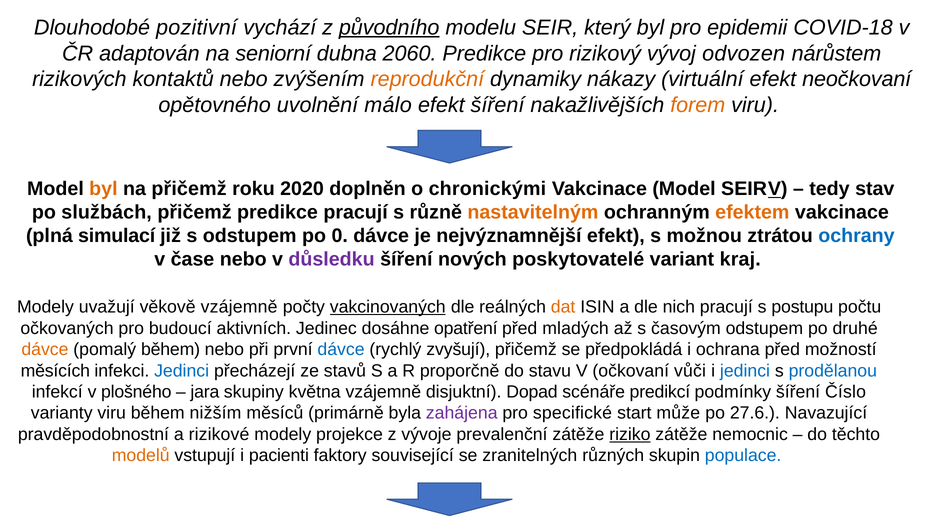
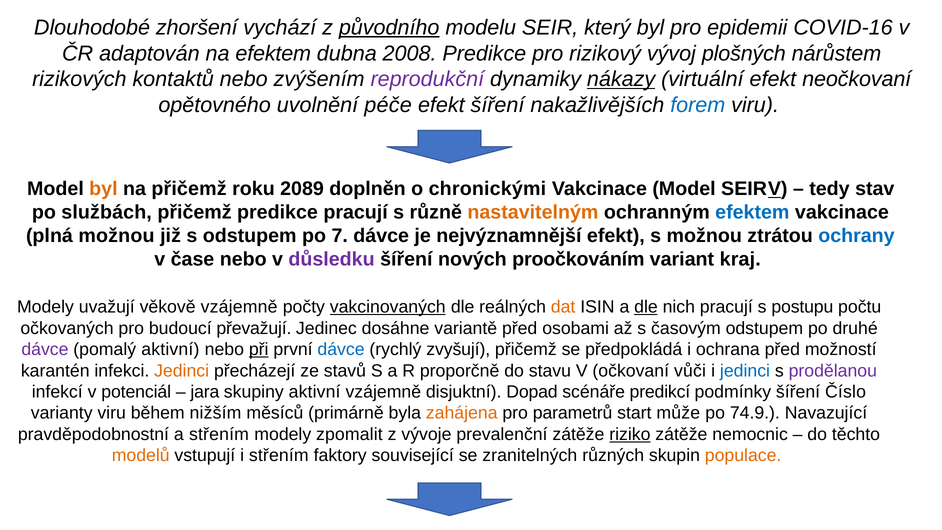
pozitivní: pozitivní -> zhoršení (197, 27)
COVID-18: COVID-18 -> COVID-16 (843, 27)
na seniorní: seniorní -> efektem (273, 53)
2060: 2060 -> 2008 (410, 53)
odvozen: odvozen -> plošných (744, 53)
reprodukční colour: orange -> purple (427, 79)
nákazy underline: none -> present (621, 79)
málo: málo -> péče (388, 105)
forem colour: orange -> blue (698, 105)
2020: 2020 -> 2089 (302, 189)
efektem colour: orange -> blue (752, 212)
plná simulací: simulací -> možnou (116, 236)
0: 0 -> 7 (340, 236)
poskytovatelé: poskytovatelé -> proočkováním (578, 259)
dle underline: none -> present (646, 307)
aktivních: aktivních -> převažují (254, 328)
opatření: opatření -> variantě (466, 328)
mladých: mladých -> osobami (576, 328)
dávce colour: orange -> purple (45, 349)
pomalý během: během -> aktivní (170, 349)
při underline: none -> present (259, 349)
měsících: měsících -> karantén (55, 371)
Jedinci colour: blue -> orange (182, 371)
prodělanou colour: blue -> purple (833, 371)
plošného: plošného -> potenciál (136, 392)
skupiny května: května -> aktivní (315, 392)
zahájena colour: purple -> orange (462, 413)
specifické: specifické -> parametrů (573, 413)
27.6: 27.6 -> 74.9 (755, 413)
a rizikové: rizikové -> střením (219, 434)
projekce: projekce -> zpomalit (349, 434)
i pacienti: pacienti -> střením (279, 455)
populace colour: blue -> orange (743, 455)
